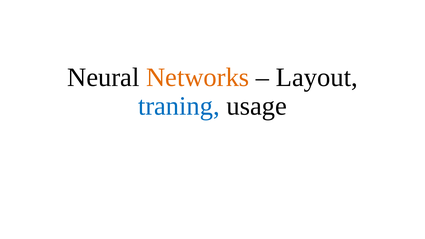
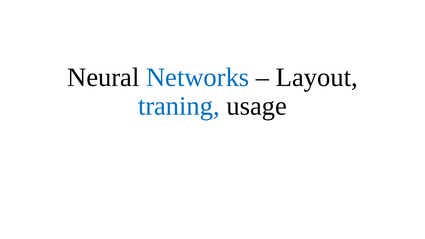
Networks colour: orange -> blue (198, 78)
